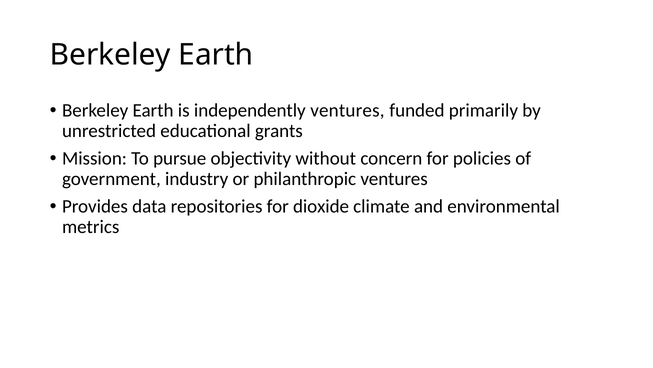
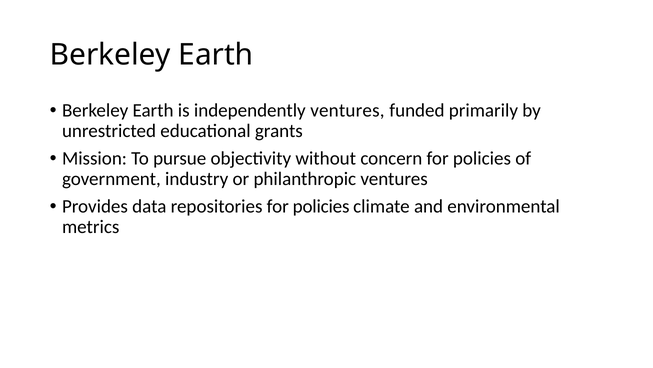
repositories for dioxide: dioxide -> policies (321, 206)
